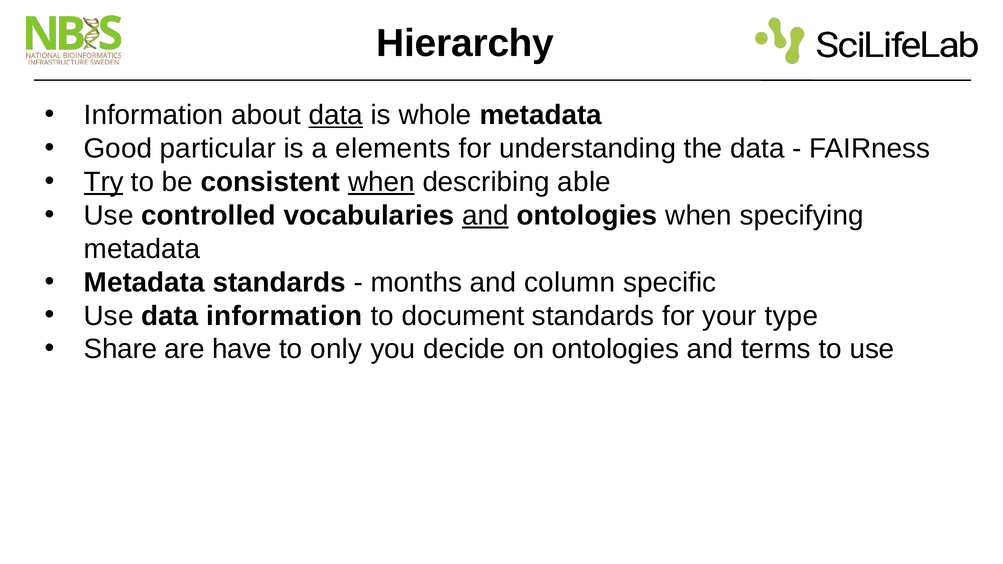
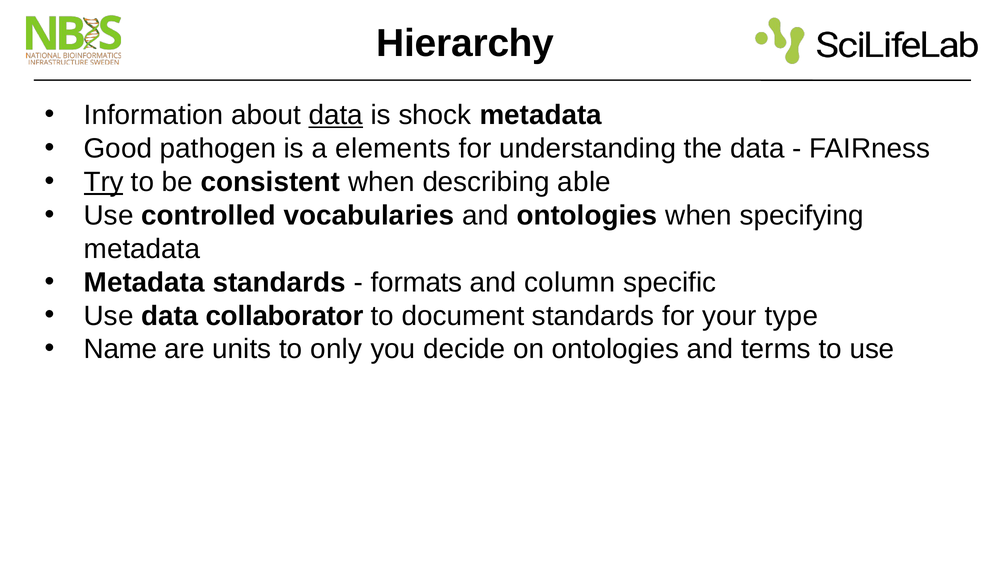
whole: whole -> shock (435, 115)
particular: particular -> pathogen (218, 149)
when underline: present -> none (381, 182)
and underline: present -> none (485, 216)
months: months -> formats (417, 282)
data information: information -> collaborator (285, 316)
Share: Share -> Name (120, 349)
have: have -> units (242, 349)
